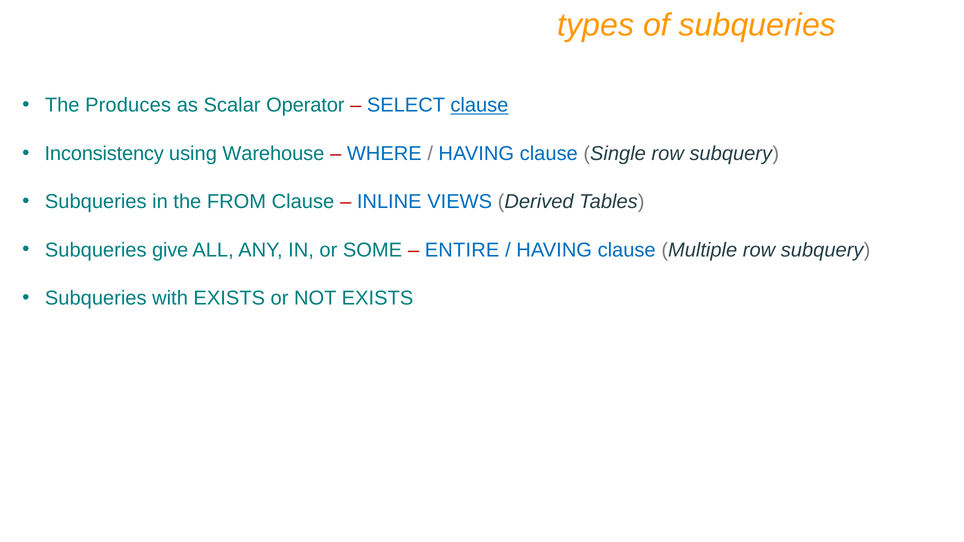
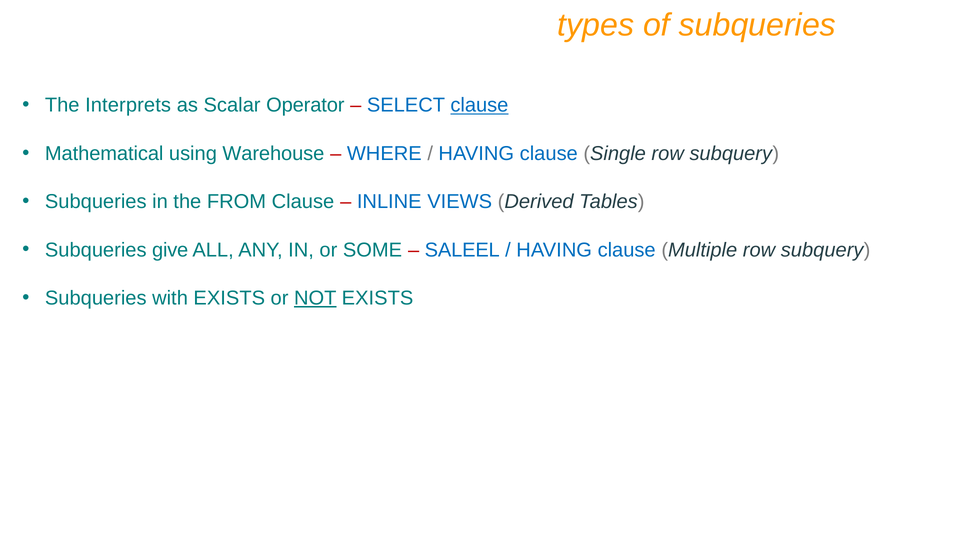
Produces: Produces -> Interprets (128, 105)
Inconsistency: Inconsistency -> Mathematical (104, 154)
ENTIRE: ENTIRE -> SALEEL (462, 250)
NOT underline: none -> present (315, 298)
